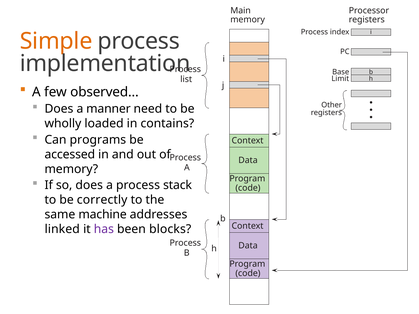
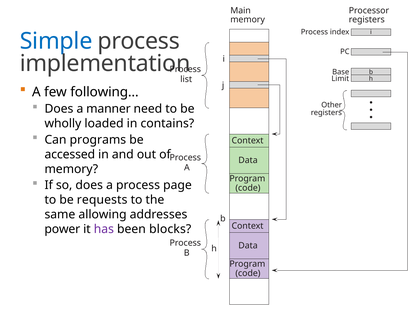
Simple colour: orange -> blue (56, 41)
observed…: observed… -> following… (104, 92)
stack: stack -> page (177, 185)
correctly: correctly -> requests (102, 200)
machine: machine -> allowing (103, 215)
linked: linked -> power (62, 229)
